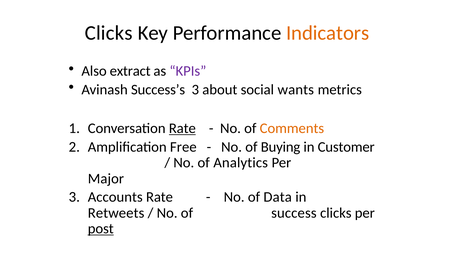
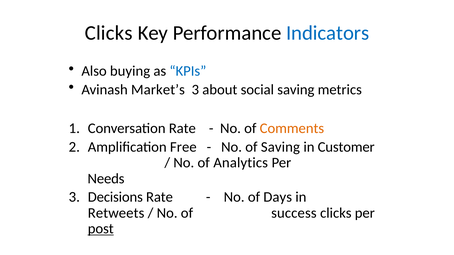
Indicators colour: orange -> blue (328, 33)
extract: extract -> buying (130, 71)
KPIs colour: purple -> blue (188, 71)
Success’s: Success’s -> Market’s (158, 90)
social wants: wants -> saving (296, 90)
Rate underline: present -> none (182, 129)
of Buying: Buying -> Saving (280, 147)
Major: Major -> Needs (106, 179)
Accounts: Accounts -> Decisions (115, 197)
Data: Data -> Days (278, 197)
